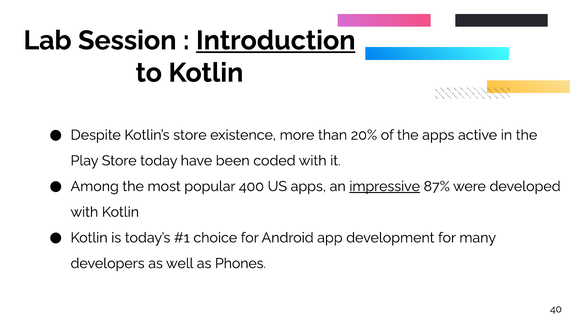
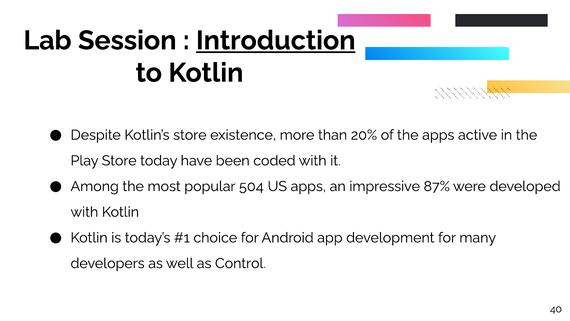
400: 400 -> 504 (251, 186)
impressive underline: present -> none (385, 186)
Phones: Phones -> Control (240, 263)
